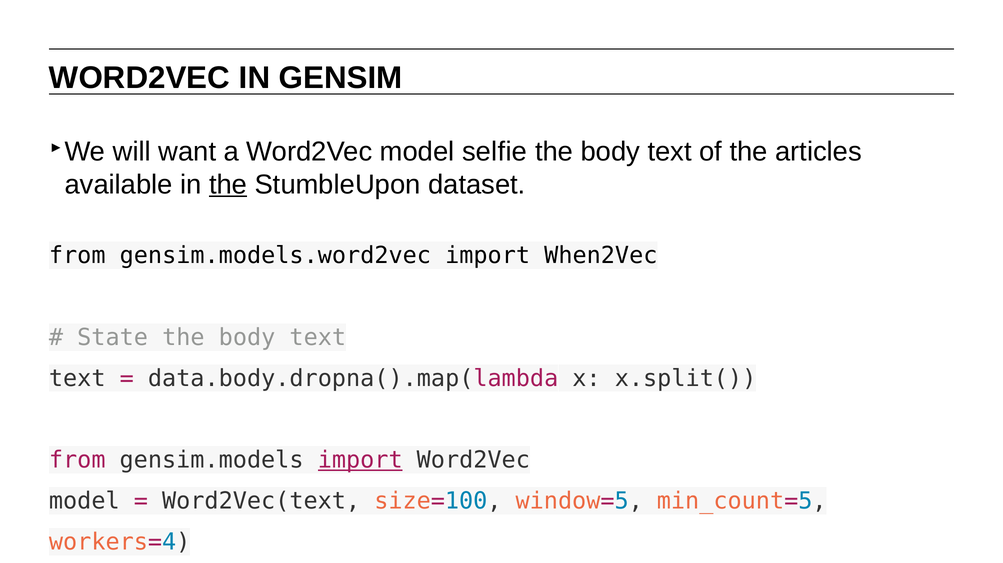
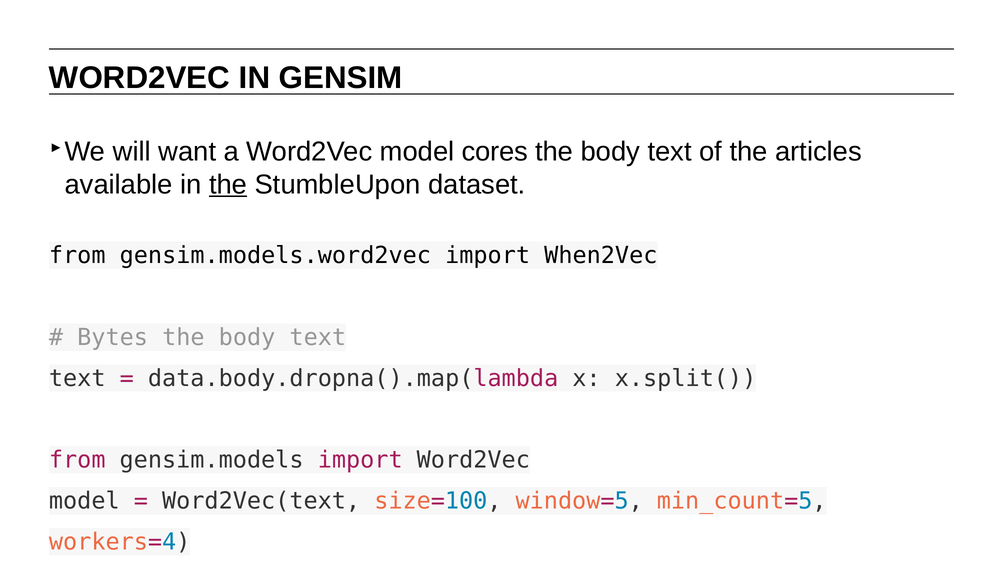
selfie: selfie -> cores (495, 152)
State: State -> Bytes (113, 338)
import underline: present -> none (360, 460)
